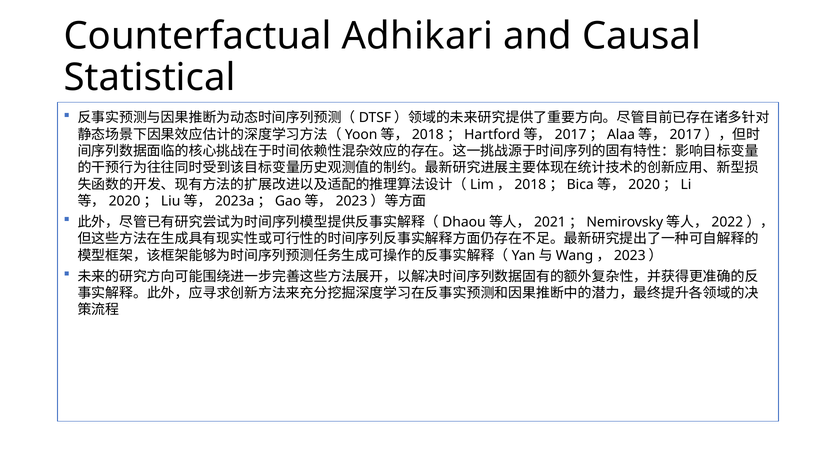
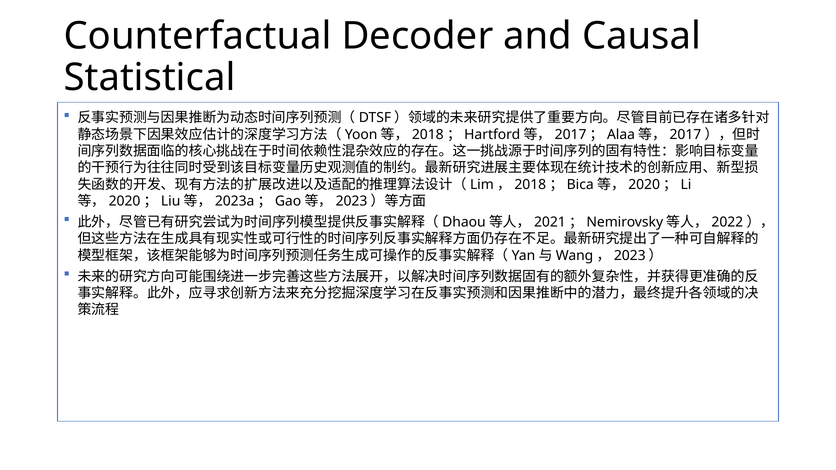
Adhikari: Adhikari -> Decoder (417, 36)
